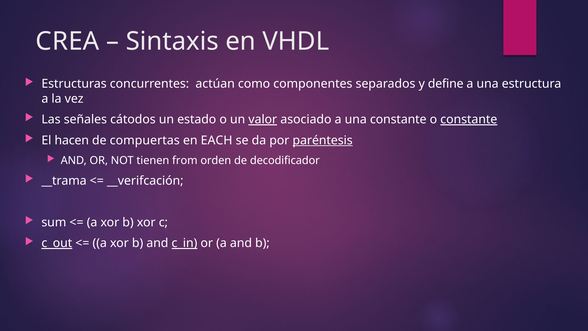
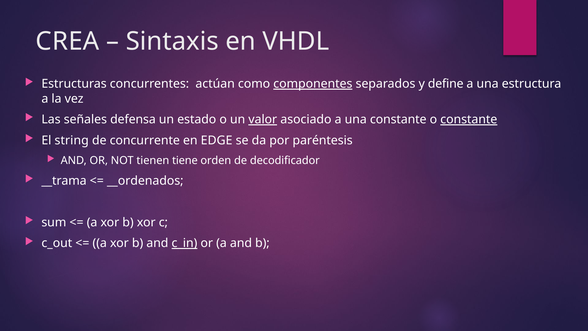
componentes underline: none -> present (313, 84)
cátodos: cátodos -> defensa (133, 119)
hacen: hacen -> string (72, 140)
compuertas: compuertas -> concurrente (145, 140)
EACH: EACH -> EDGE (217, 140)
paréntesis underline: present -> none (323, 140)
from: from -> tiene (185, 160)
__verifcación: __verifcación -> __ordenados (145, 180)
c_out underline: present -> none (57, 243)
